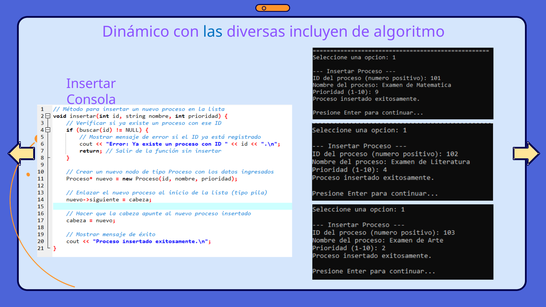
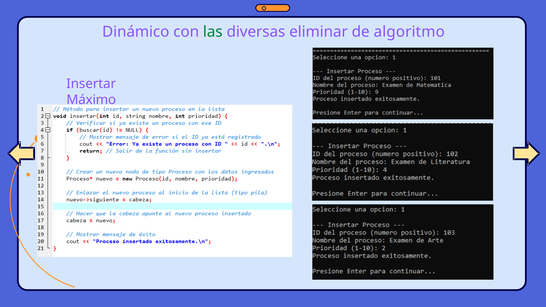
las colour: blue -> green (213, 32)
incluyen: incluyen -> eliminar (319, 32)
Consola: Consola -> Máximo (91, 100)
